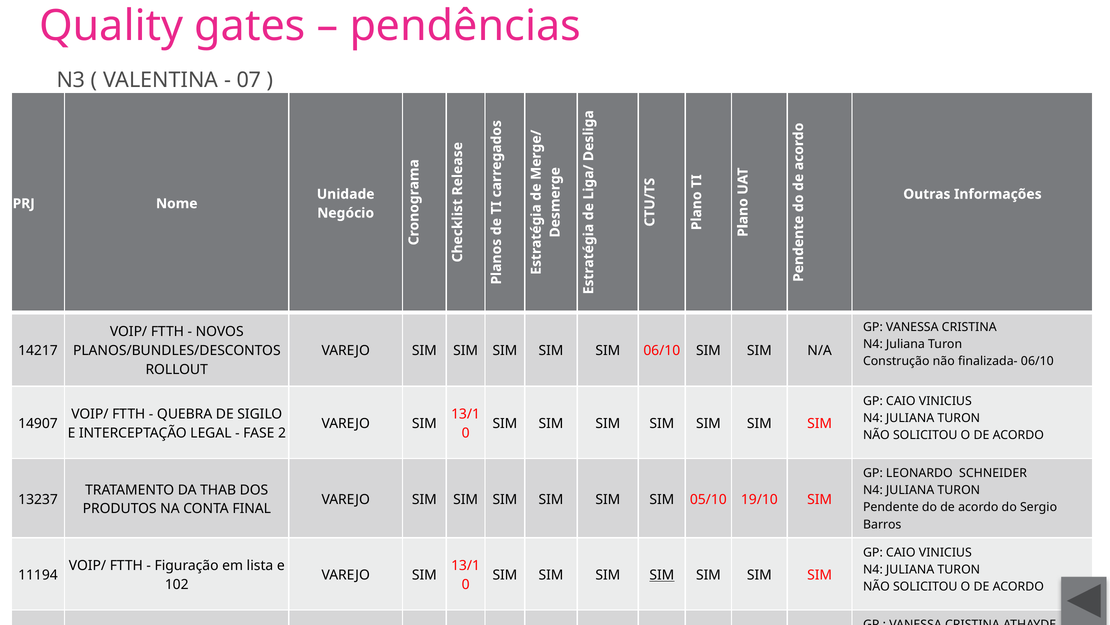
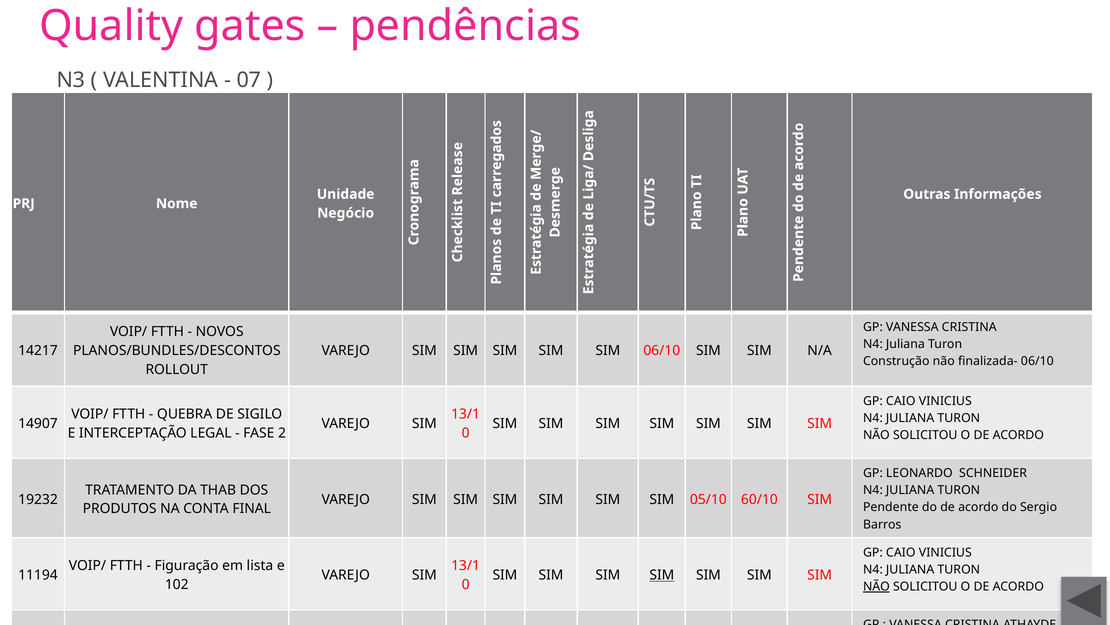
13237: 13237 -> 19232 (38, 499)
19/10: 19/10 -> 60/10 (759, 499)
NÃO underline: none -> present (876, 586)
